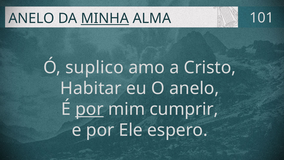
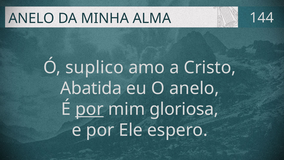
MINHA underline: present -> none (105, 18)
101: 101 -> 144 (262, 18)
Habitar: Habitar -> Abatida (91, 88)
cumprir: cumprir -> gloriosa (184, 109)
